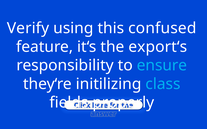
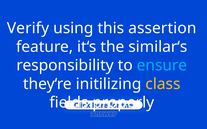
confused: confused -> assertion (162, 28)
export‘s: export‘s -> similar‘s (158, 47)
class colour: light blue -> yellow (163, 84)
